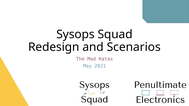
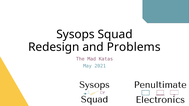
Scenarios: Scenarios -> Problems (134, 47)
